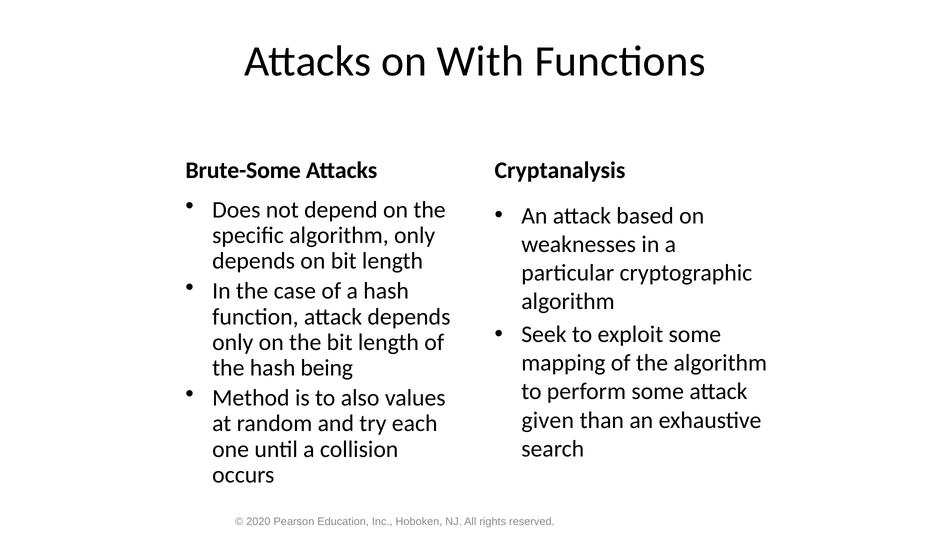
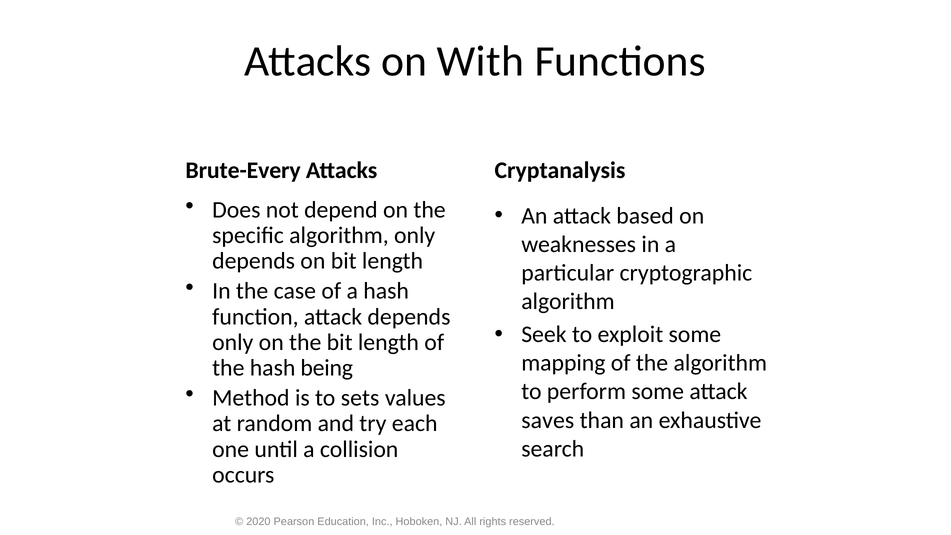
Brute-Some: Brute-Some -> Brute-Every (243, 170)
also: also -> sets (360, 398)
given: given -> saves (548, 420)
